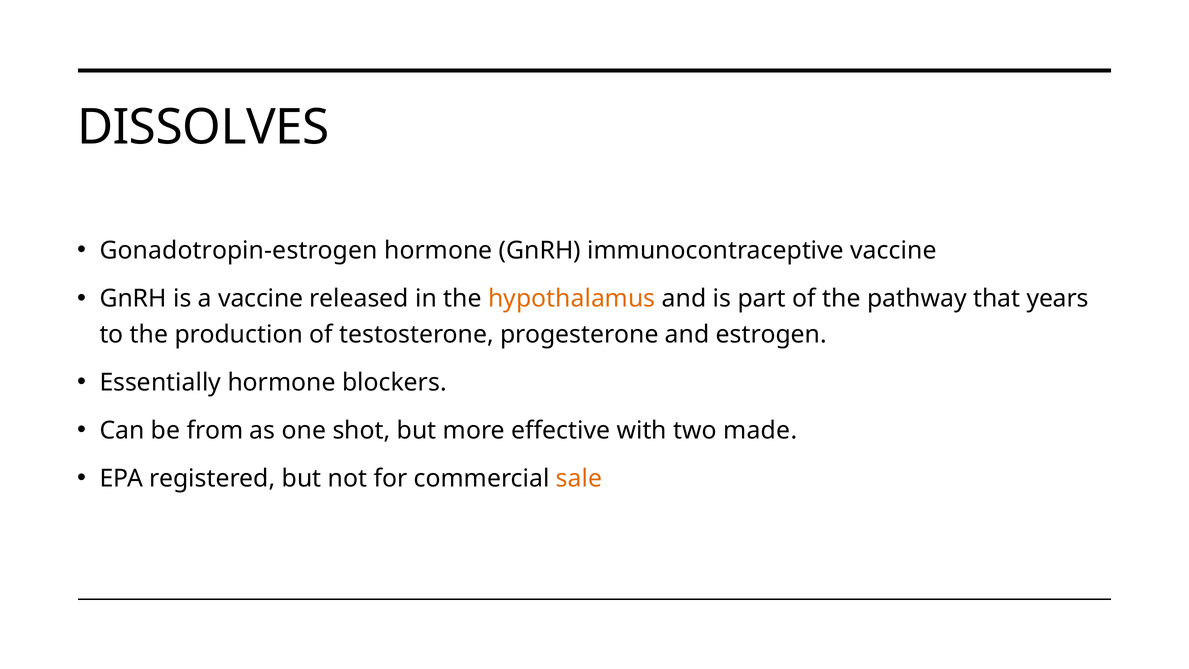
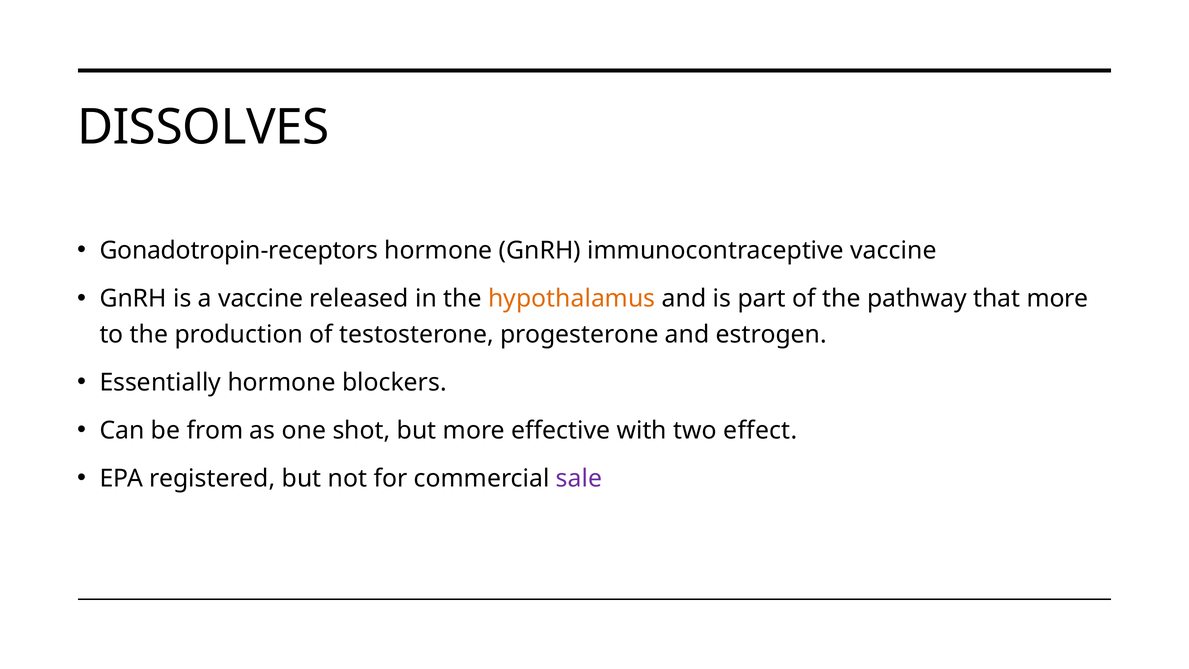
Gonadotropin-estrogen: Gonadotropin-estrogen -> Gonadotropin-receptors (239, 251)
that years: years -> more (1058, 299)
made: made -> effect (760, 430)
sale colour: orange -> purple (579, 479)
